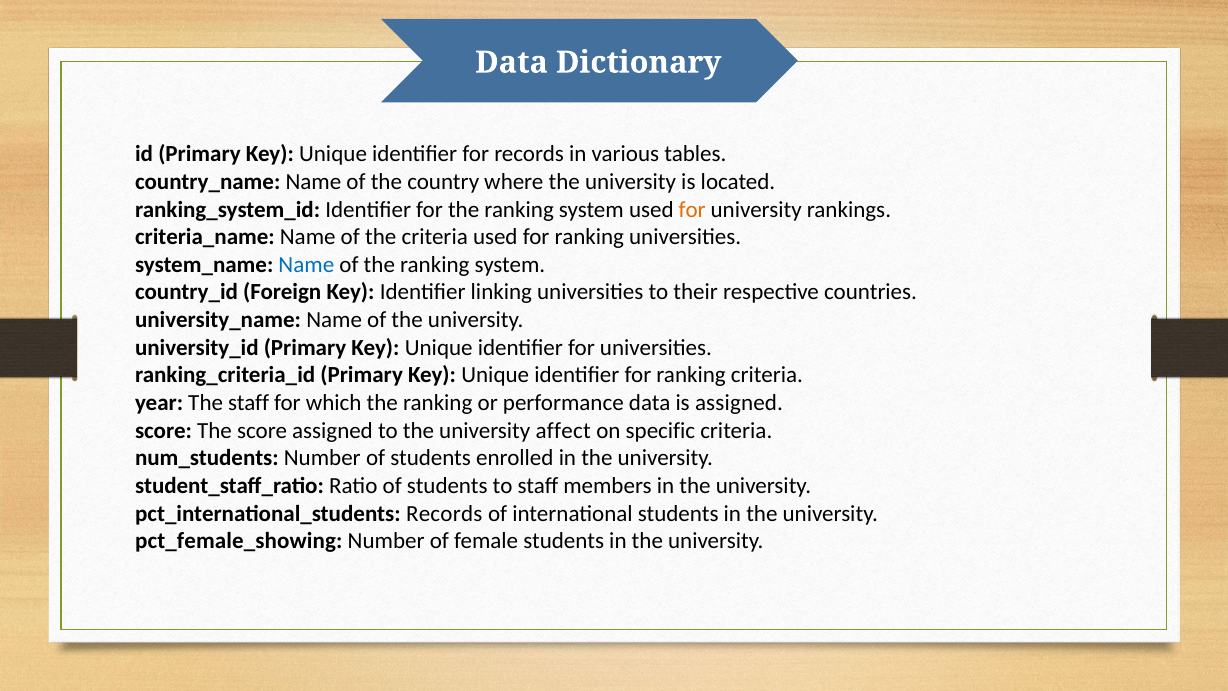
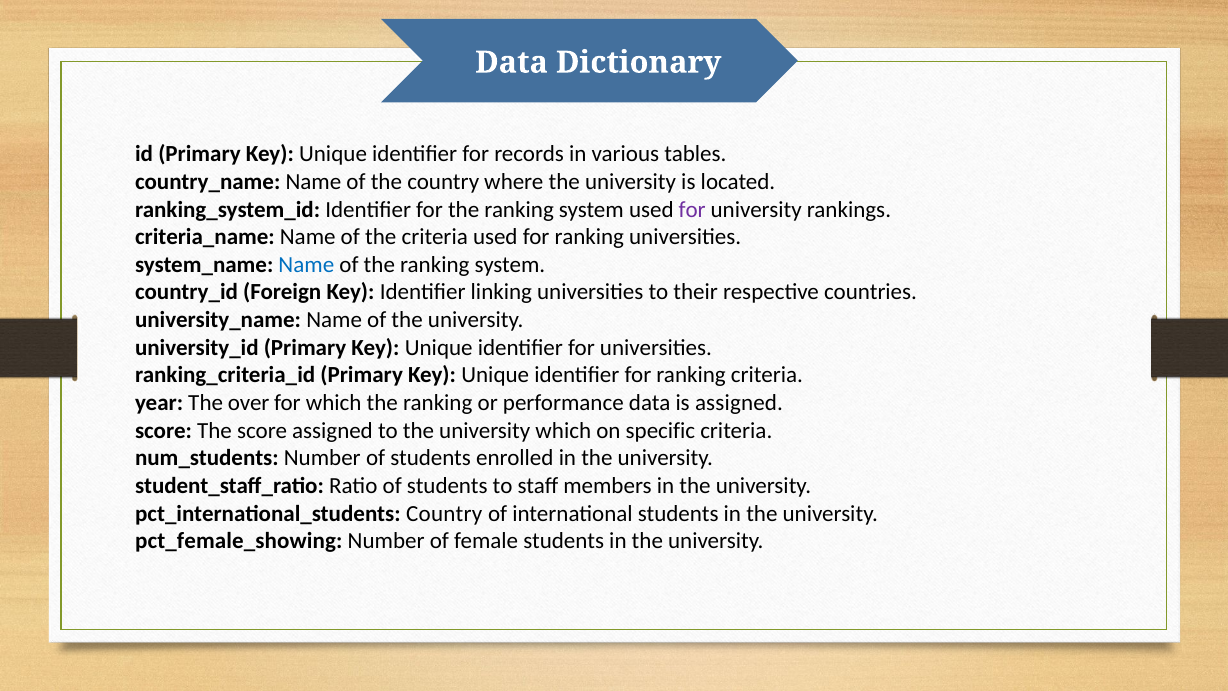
for colour: orange -> purple (692, 209)
The staff: staff -> over (249, 403)
university affect: affect -> which (563, 430)
pct_international_students Records: Records -> Country (444, 513)
